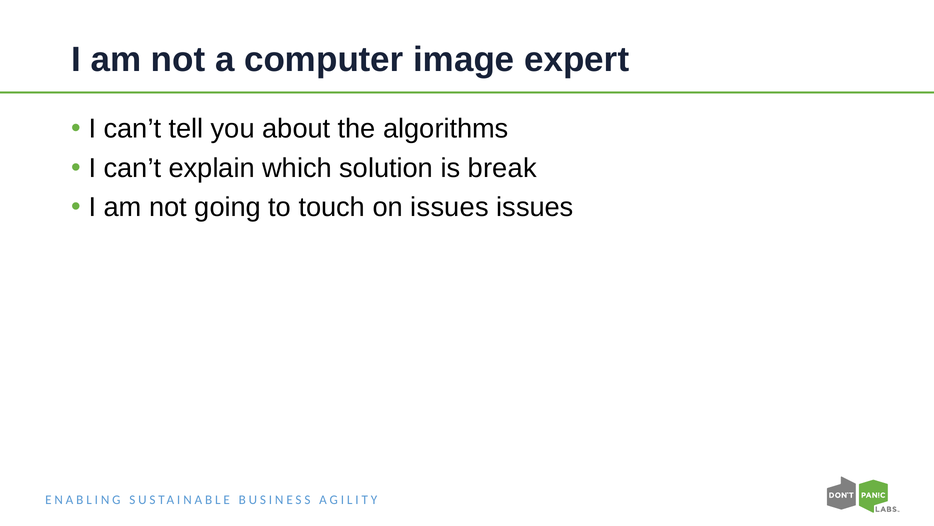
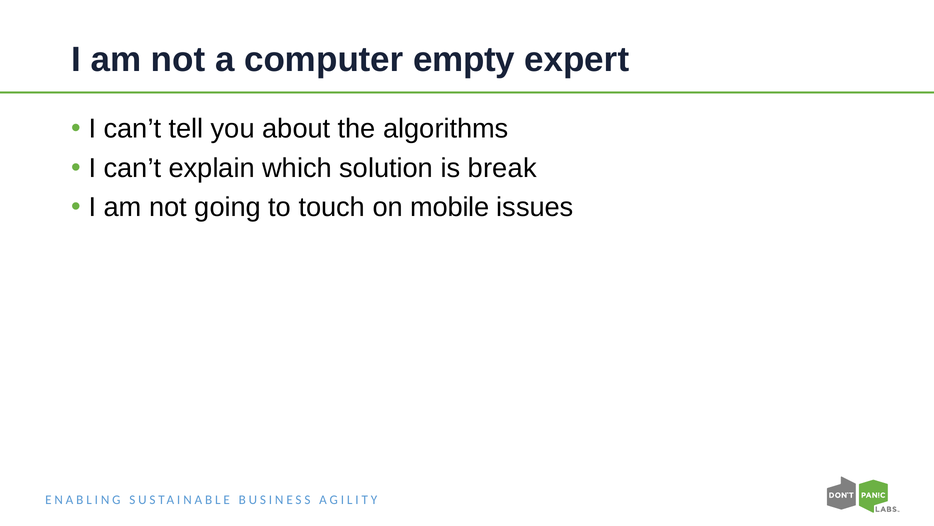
image: image -> empty (464, 59)
on issues: issues -> mobile (450, 207)
